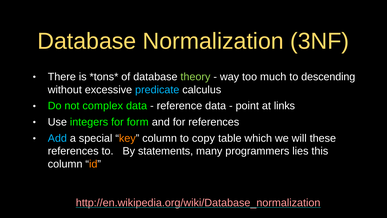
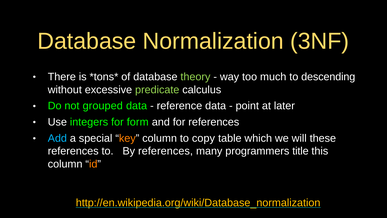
predicate colour: light blue -> light green (157, 90)
complex: complex -> grouped (103, 106)
links: links -> later (284, 106)
By statements: statements -> references (165, 151)
lies: lies -> title (300, 151)
http://en.wikipedia.org/wiki/Database_normalization colour: pink -> yellow (198, 202)
